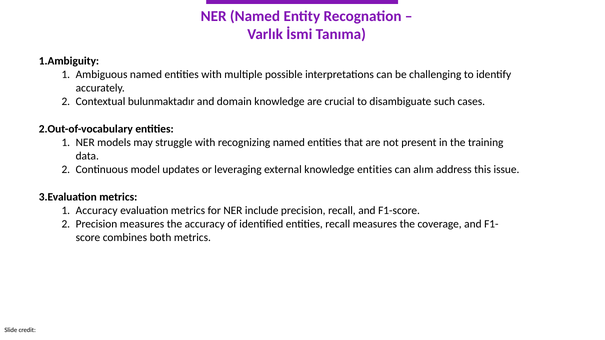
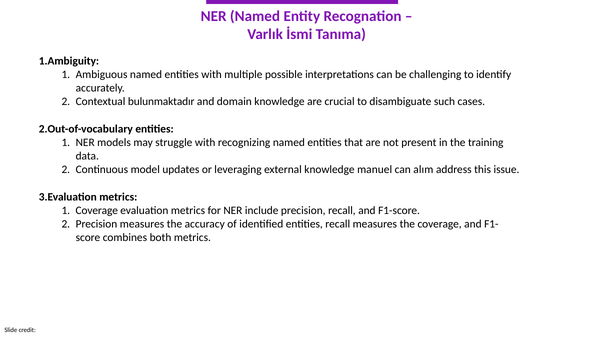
knowledge entities: entities -> manuel (375, 170)
Accuracy: Accuracy -> Coverage (97, 211)
